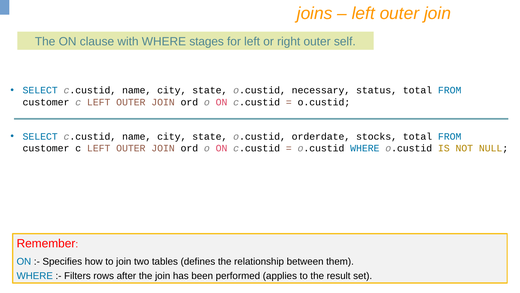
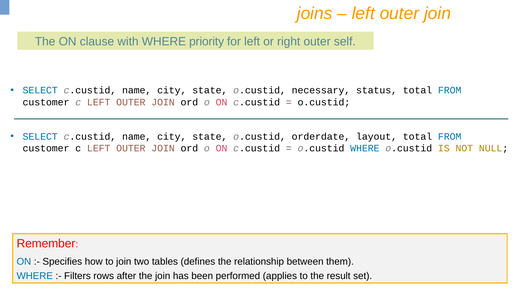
stages: stages -> priority (207, 41)
stocks: stocks -> layout (377, 136)
